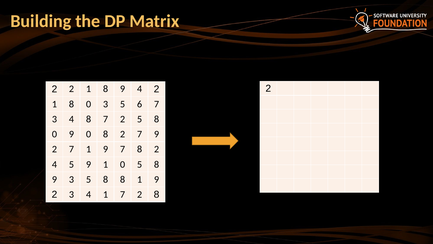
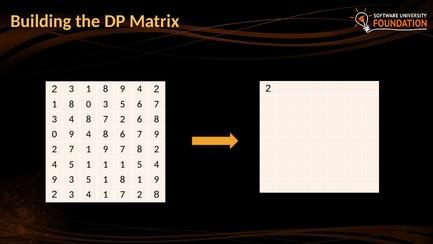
2: 2 -> 3 (72, 89)
2 5: 5 -> 6 (140, 119)
0 9 0: 0 -> 4 (89, 134)
2: 2 -> 6 (123, 134)
4 5 9: 9 -> 1 (89, 164)
0: 0 -> 1 (123, 164)
8: 8 -> 4 (157, 164)
3 5 8: 8 -> 1 (106, 179)
